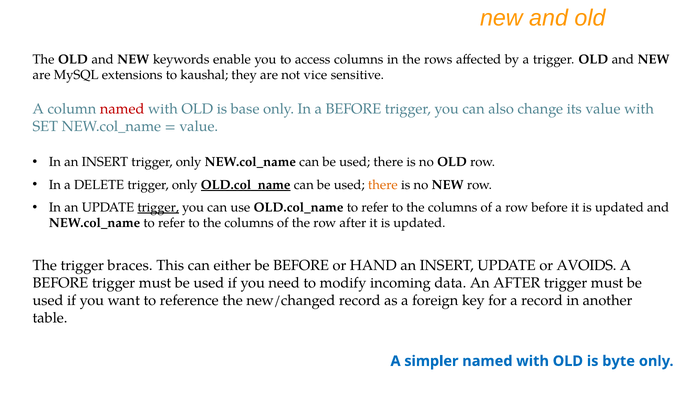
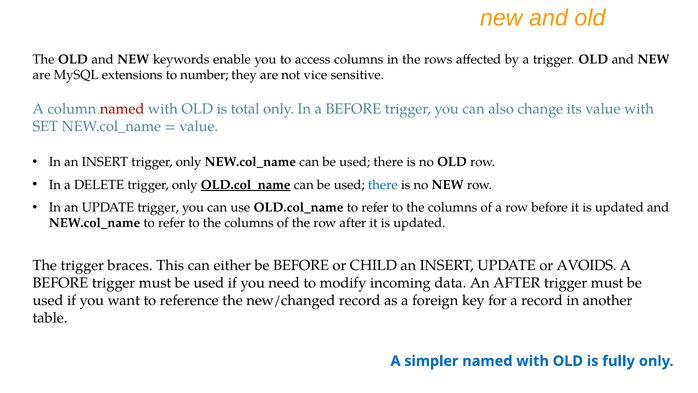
kaushal: kaushal -> number (204, 75)
base: base -> total (245, 109)
there colour: orange -> blue (383, 185)
trigger underline: present -> none (158, 207)
HAND: HAND -> CHILD (373, 265)
byte: byte -> fully (619, 361)
